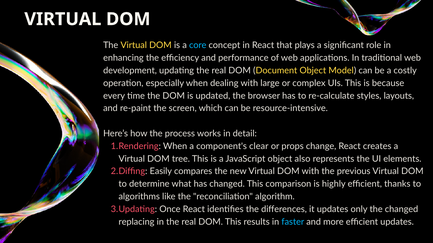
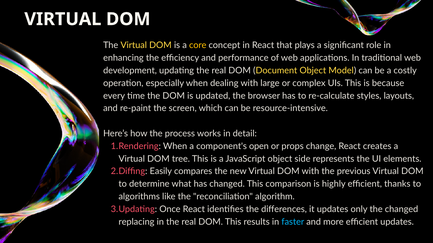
core colour: light blue -> yellow (198, 45)
clear: clear -> open (259, 146)
also: also -> side (303, 159)
